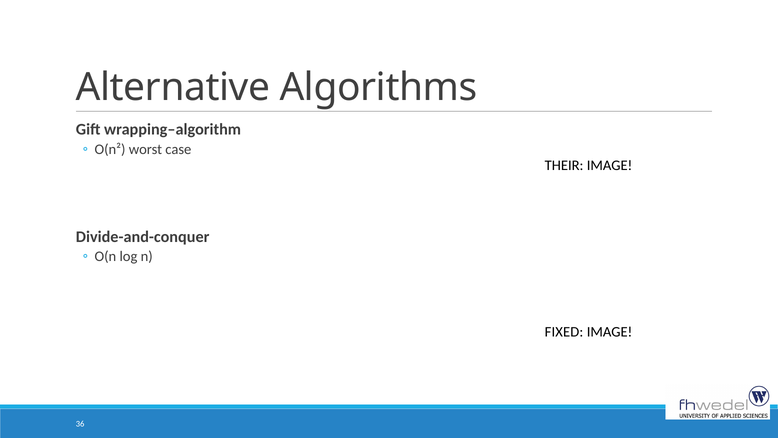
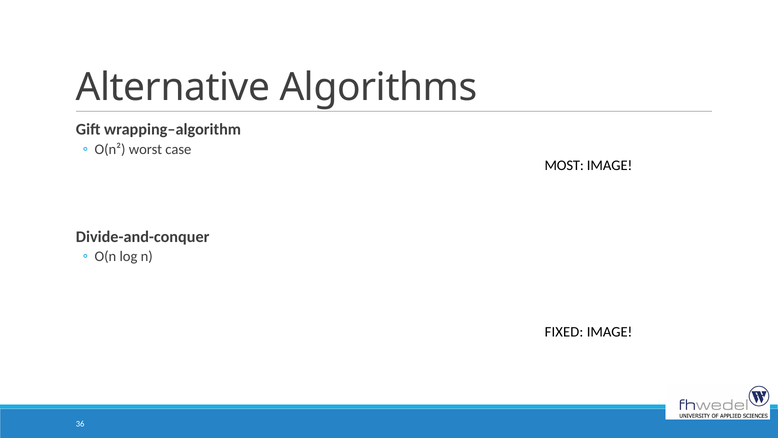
THEIR: THEIR -> MOST (564, 165)
